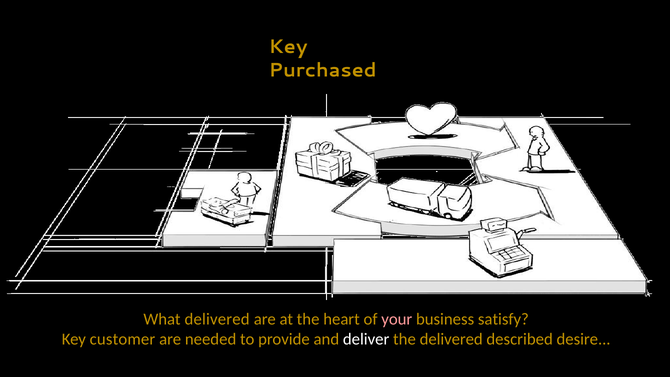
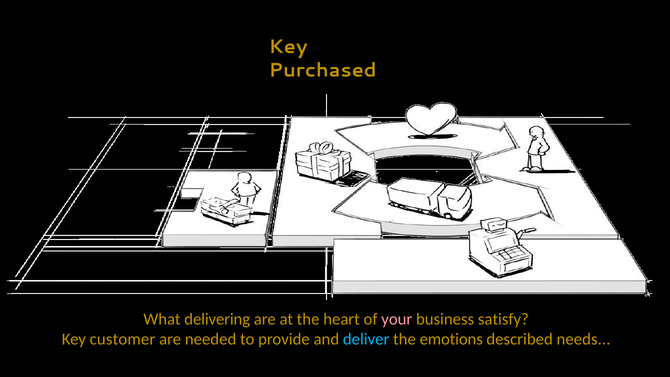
What delivered: delivered -> delivering (217, 319)
deliver colour: white -> light blue (366, 339)
the delivered: delivered -> emotions (451, 339)
desire: desire -> needs (584, 339)
